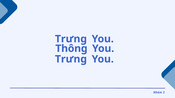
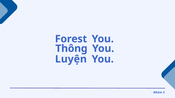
Trưng: Trưng -> Forest (71, 39)
Trưng: Trưng -> Luyện (71, 59)
